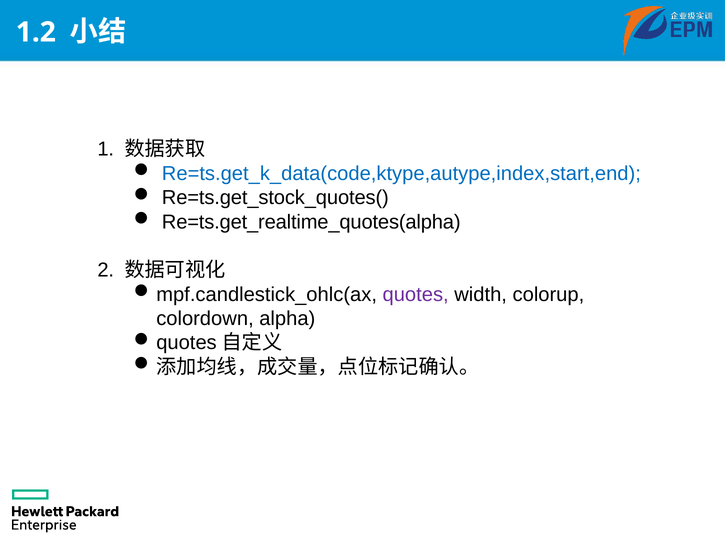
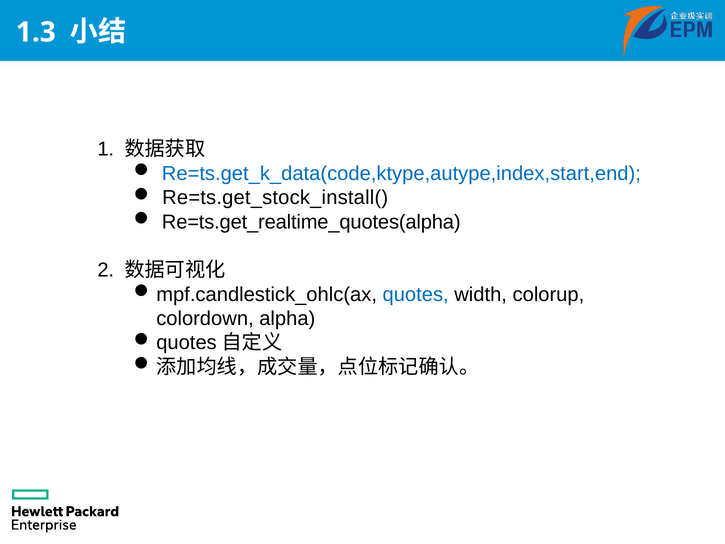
1.2: 1.2 -> 1.3 (36, 32)
Re=ts.get_stock_quotes(: Re=ts.get_stock_quotes( -> Re=ts.get_stock_install( (275, 198)
quotes colour: purple -> blue (416, 294)
